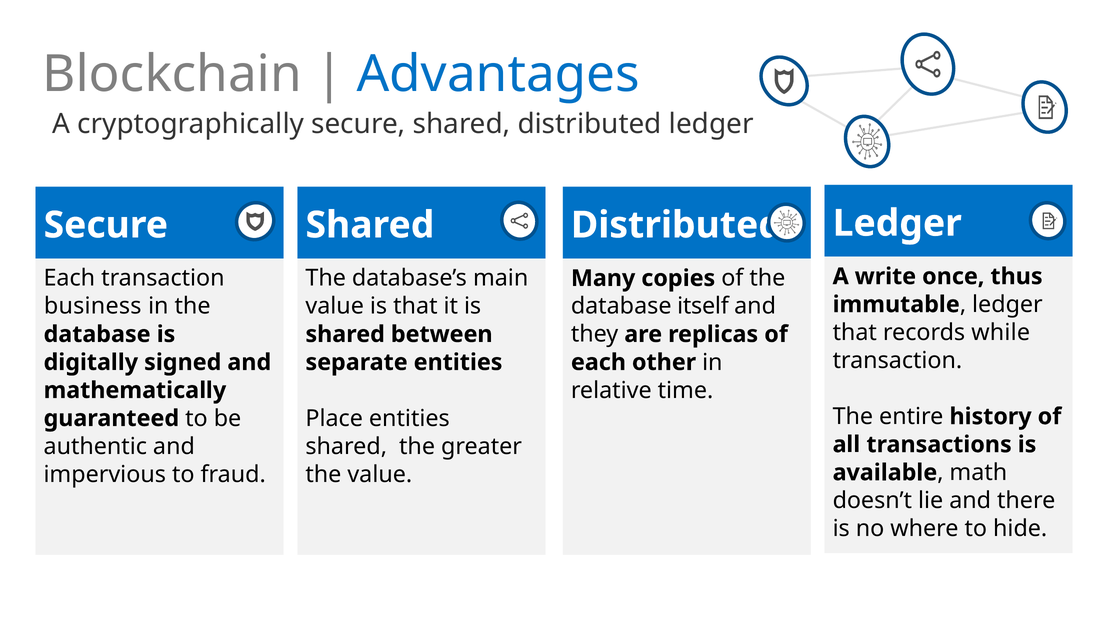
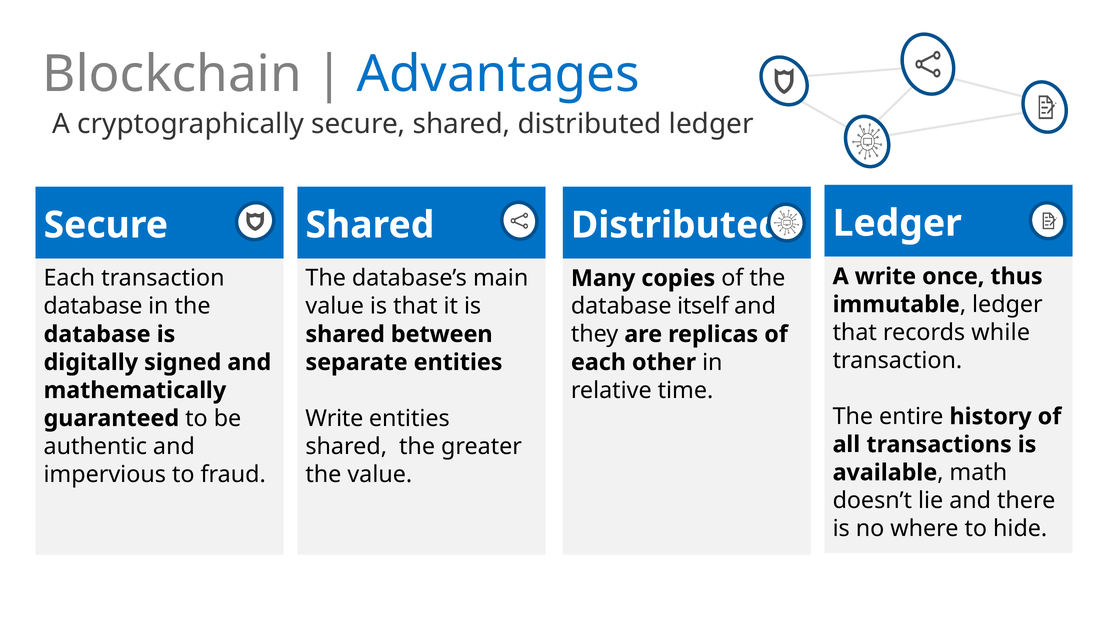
business: business -> database (93, 306)
Place: Place -> Write (334, 418)
